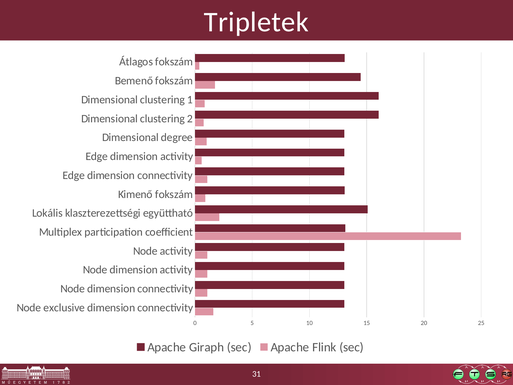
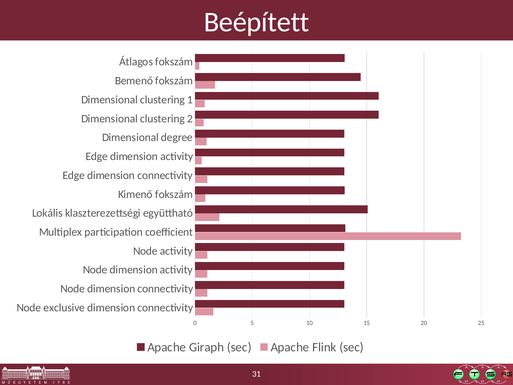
Tripletek: Tripletek -> Beépített (257, 22)
